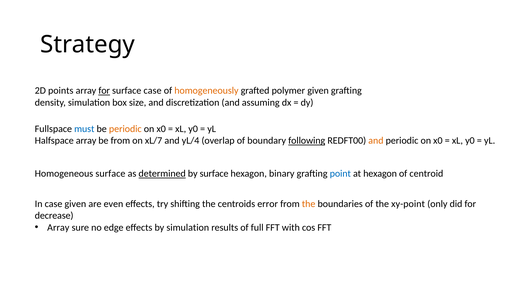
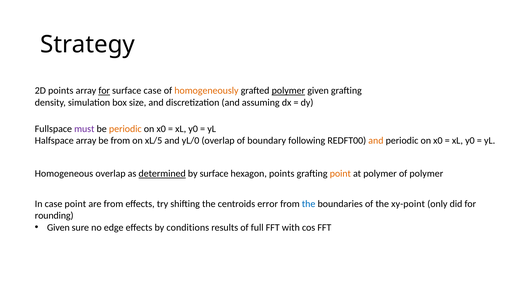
polymer underline: none -> present (288, 91)
must colour: blue -> purple (84, 129)
xL/7: xL/7 -> xL/5 (154, 141)
yL/4: yL/4 -> yL/0 (191, 141)
following underline: present -> none (307, 141)
Homogeneous surface: surface -> overlap (110, 174)
hexagon binary: binary -> points (282, 174)
point colour: blue -> orange (340, 174)
at hexagon: hexagon -> polymer (380, 174)
of centroid: centroid -> polymer (426, 174)
case given: given -> point (75, 204)
are even: even -> from (113, 204)
the colour: orange -> blue (309, 204)
decrease: decrease -> rounding (54, 216)
Array: Array -> Given (58, 228)
by simulation: simulation -> conditions (188, 228)
